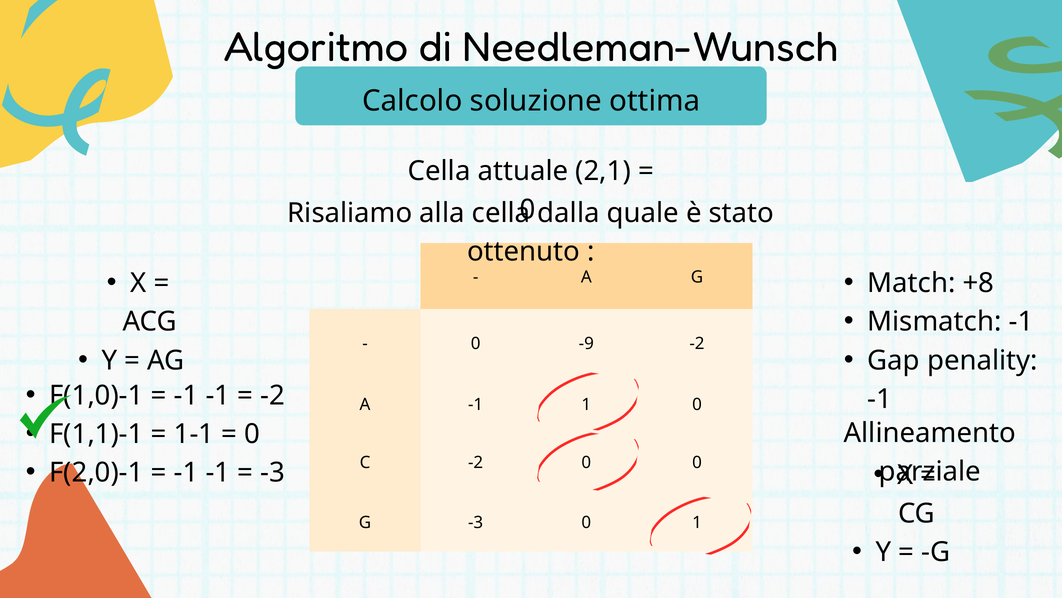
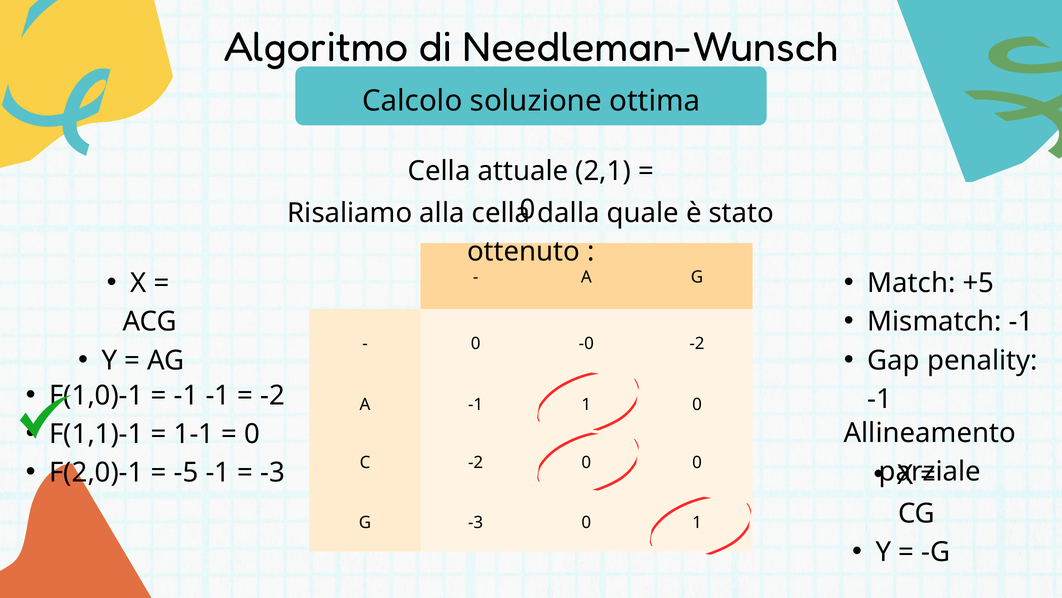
+8: +8 -> +5 (978, 283)
-9: -9 -> -0 (586, 343)
-1: -1 -> -5 (186, 472)
